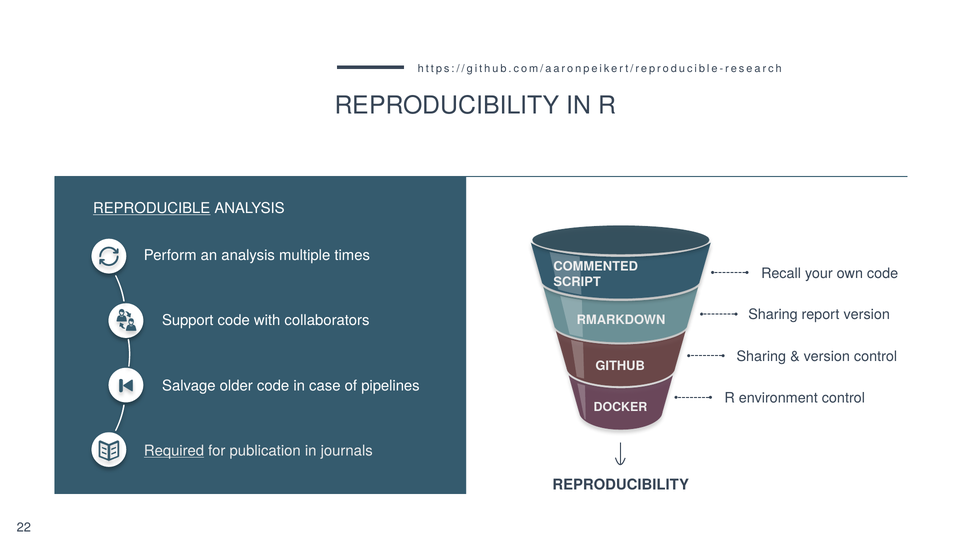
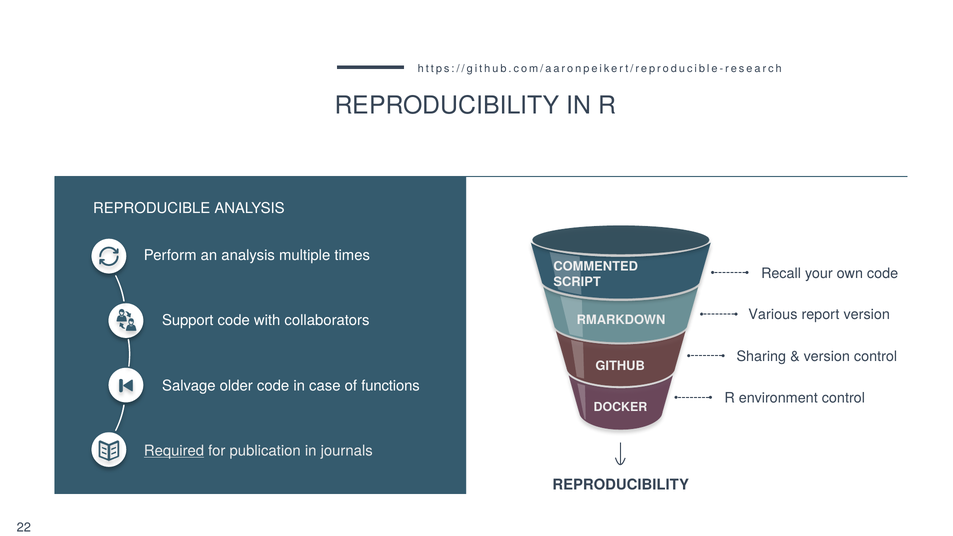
REPRODUCIBLE underline: present -> none (152, 209)
Sharing: Sharing -> Various (773, 315)
pipelines: pipelines -> functions (391, 386)
